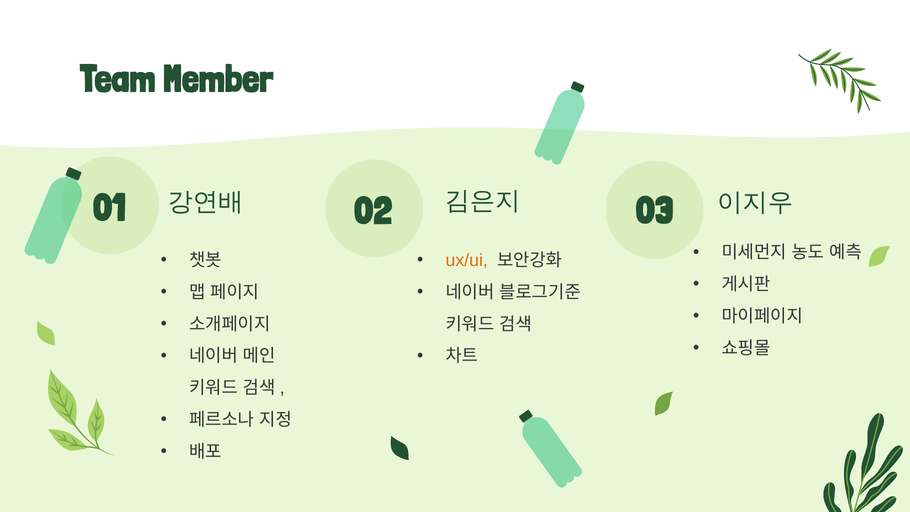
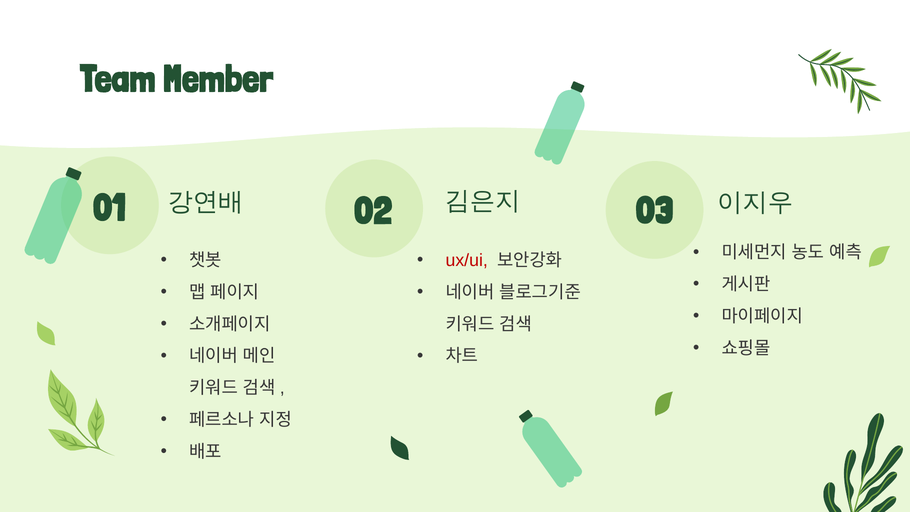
ux/ui colour: orange -> red (467, 261)
